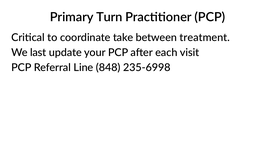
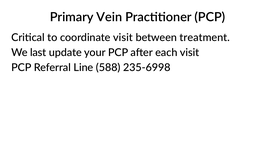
Turn: Turn -> Vein (109, 17)
coordinate take: take -> visit (123, 38)
848: 848 -> 588 (108, 68)
